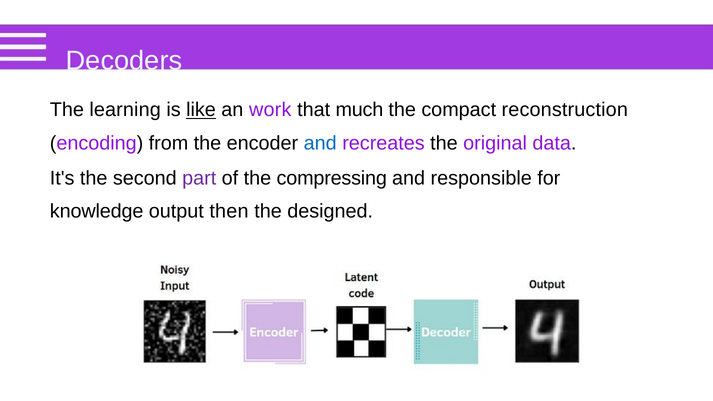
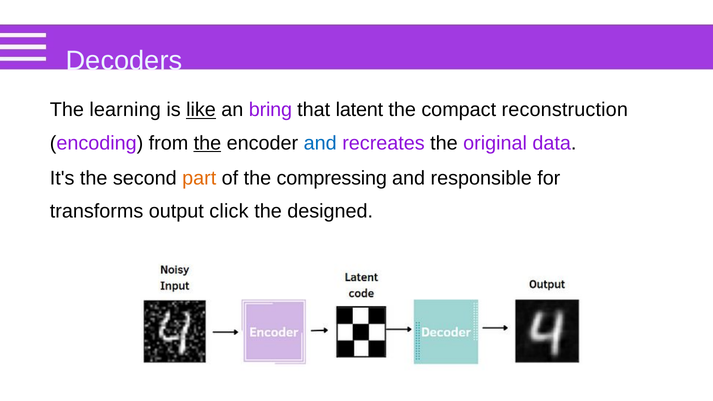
work: work -> bring (270, 110)
much: much -> latent (359, 110)
the underline: none -> present (207, 143)
part colour: purple -> orange (199, 178)
knowledge: knowledge -> transforms (97, 211)
then: then -> click (229, 211)
